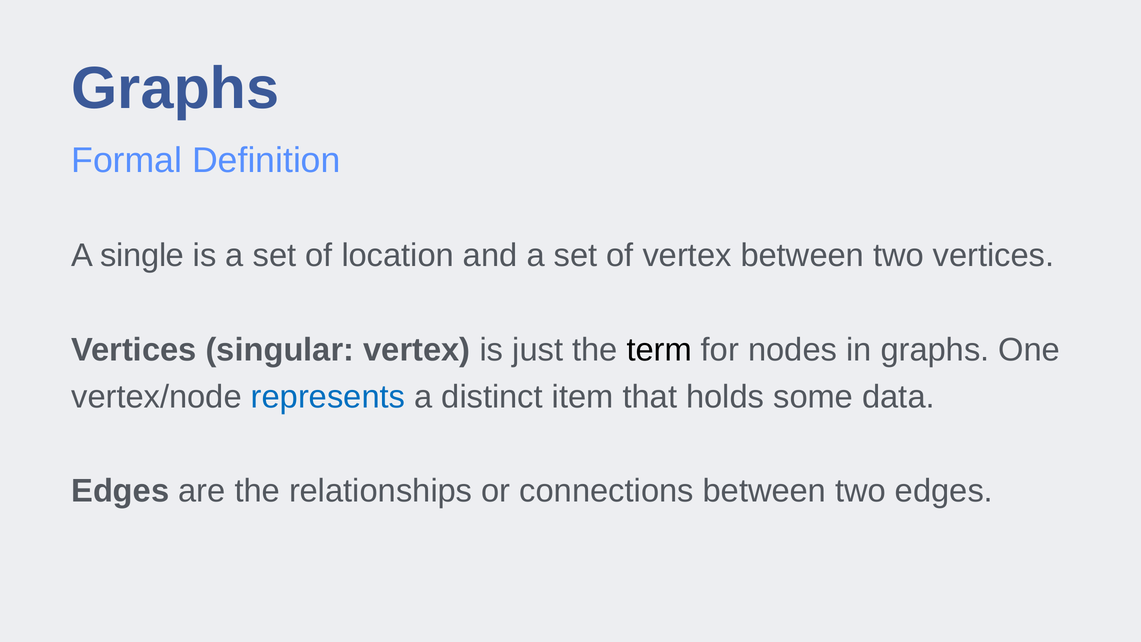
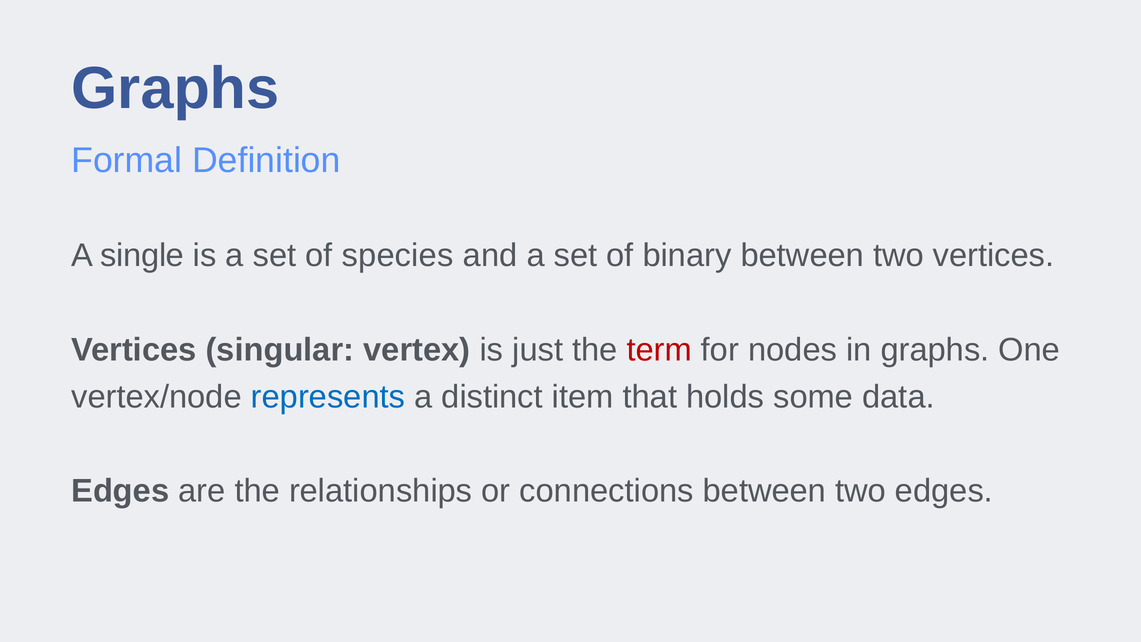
location: location -> species (398, 256)
of vertex: vertex -> binary (687, 256)
term colour: black -> red (659, 350)
